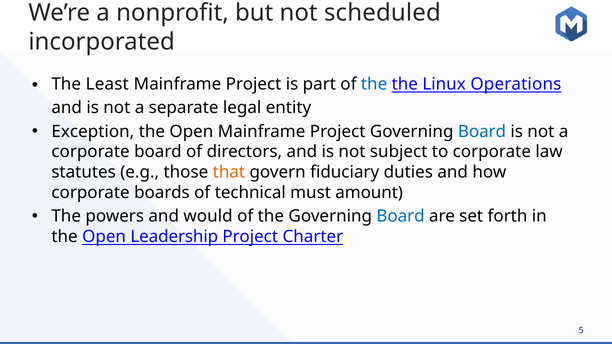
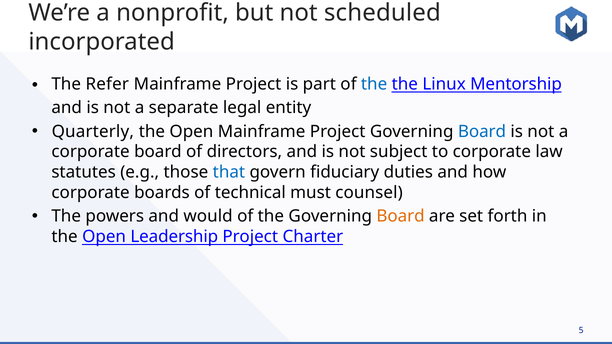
Least: Least -> Refer (107, 84)
Operations: Operations -> Mentorship (516, 84)
Exception: Exception -> Quarterly (93, 132)
that colour: orange -> blue (229, 172)
amount: amount -> counsel (369, 193)
Board colour: blue -> orange (401, 217)
